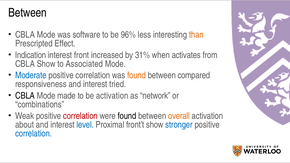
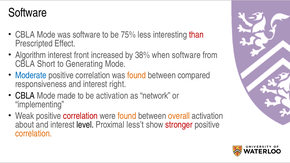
Between: Between -> Software (28, 13)
96%: 96% -> 75% (128, 35)
than colour: orange -> red (196, 35)
Indication: Indication -> Algorithm (31, 55)
31%: 31% -> 38% (142, 55)
when activates: activates -> software (186, 55)
CBLA Show: Show -> Short (46, 64)
Associated: Associated -> Generating (84, 64)
tried: tried -> right (118, 84)
combinations: combinations -> implementing (40, 105)
found colour: black -> orange (127, 116)
level colour: blue -> black (85, 125)
front’t: front’t -> less’t (135, 125)
stronger colour: blue -> red (179, 125)
correlation colour: blue -> orange (34, 134)
